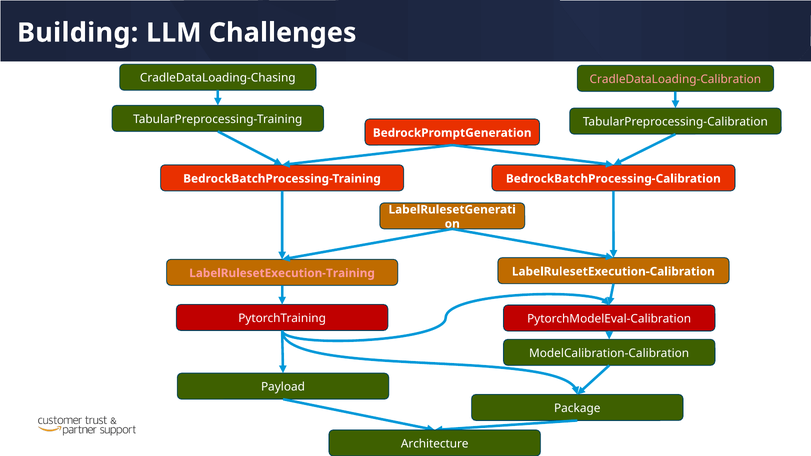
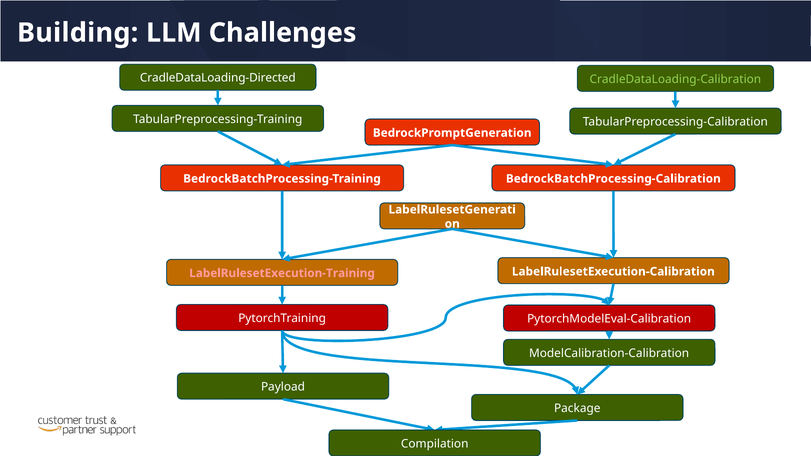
CradleDataLoading-Chasing: CradleDataLoading-Chasing -> CradleDataLoading-Directed (218, 78)
CradleDataLoading-Calibration colour: pink -> light green (675, 79)
Architecture: Architecture -> Compilation (435, 444)
